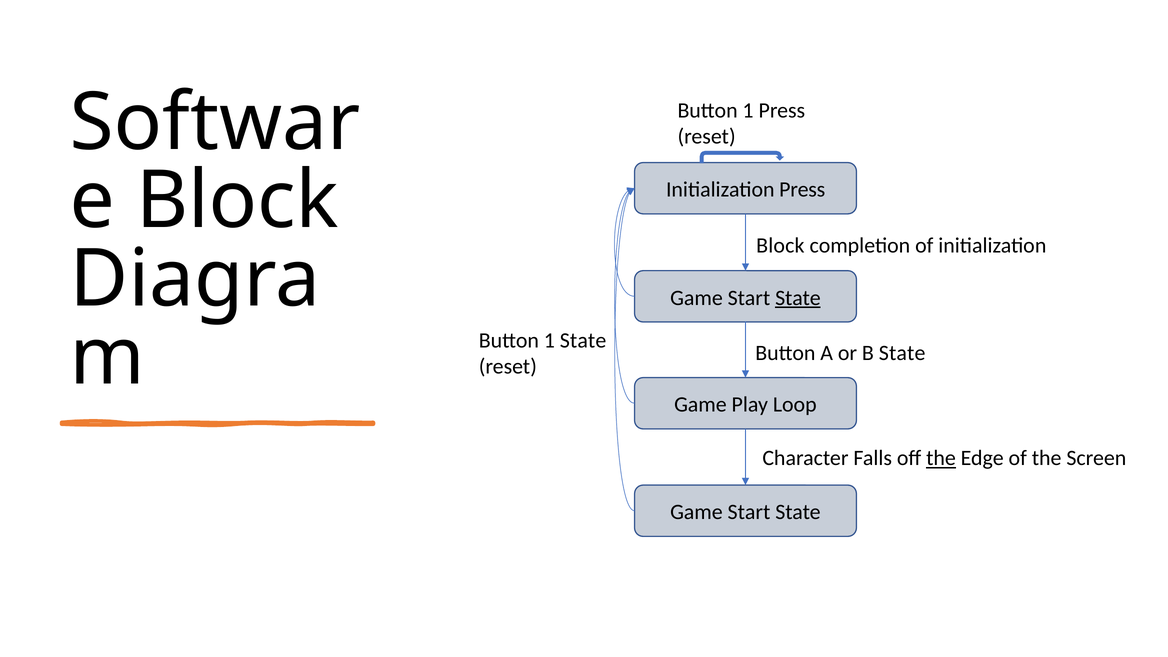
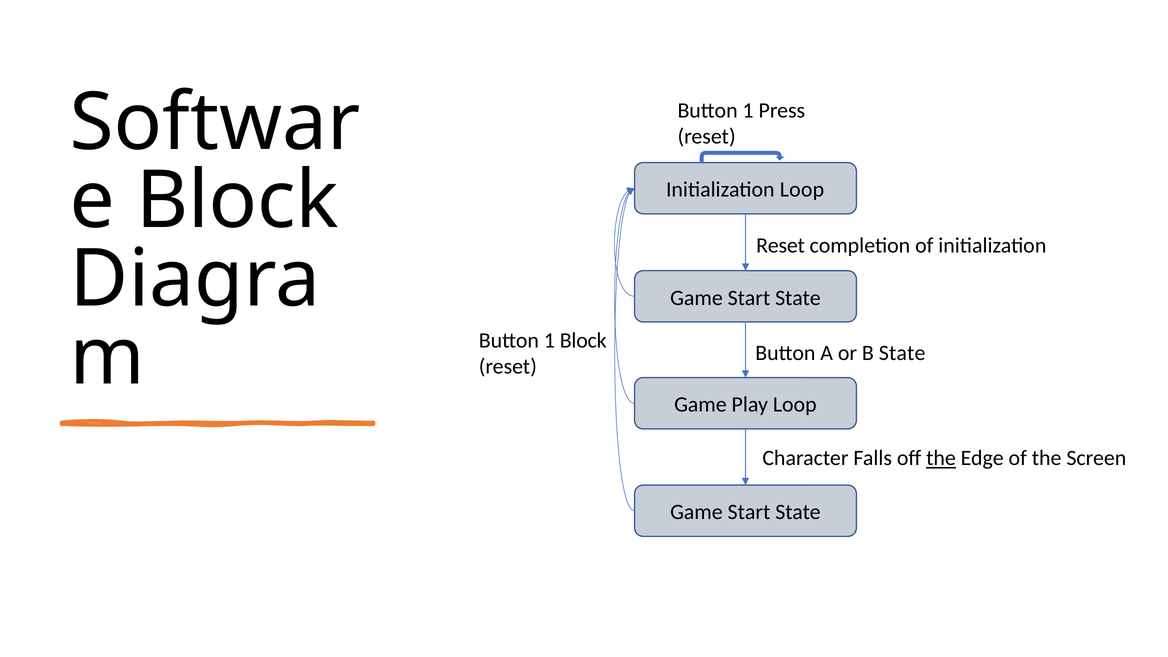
Initialization Press: Press -> Loop (802, 190)
Block: Block -> Reset (781, 246)
State underline: present -> none (798, 298)
1 State: State -> Block (583, 340)
